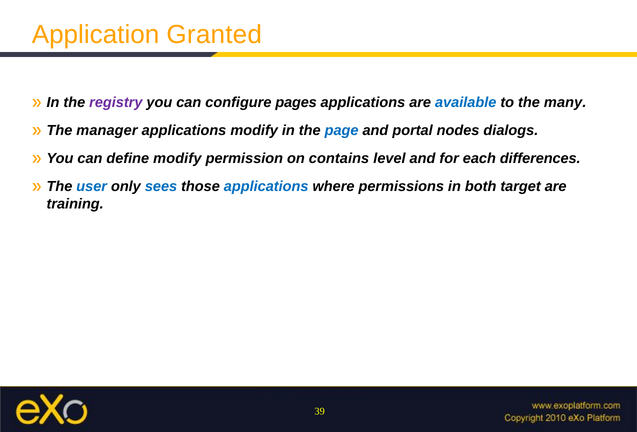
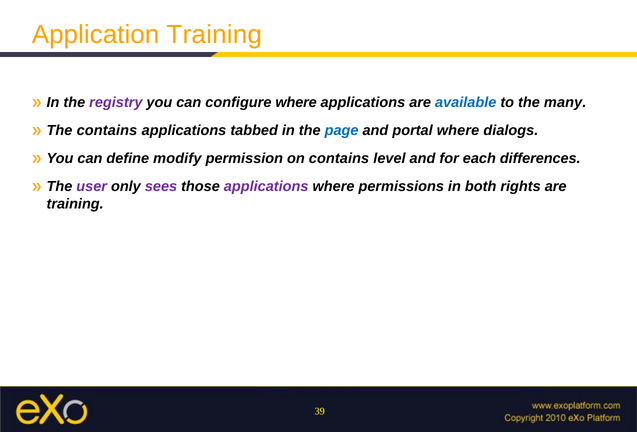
Application Granted: Granted -> Training (214, 35)
configure pages: pages -> where (296, 102)
The manager: manager -> contains (107, 130)
applications modify: modify -> tabbed (254, 130)
portal nodes: nodes -> where (458, 130)
user colour: blue -> purple (92, 186)
sees colour: blue -> purple (161, 186)
applications colour: blue -> purple (266, 186)
target: target -> rights (521, 186)
